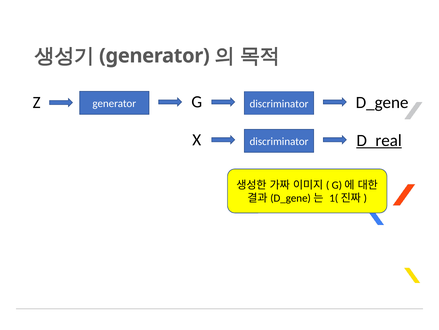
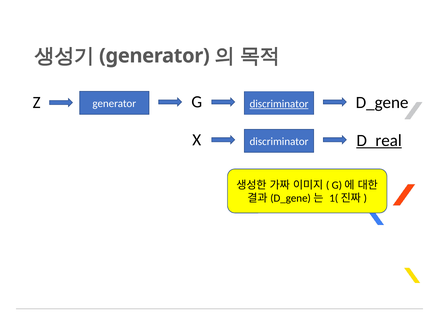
discriminator underline: none -> present (279, 104)
